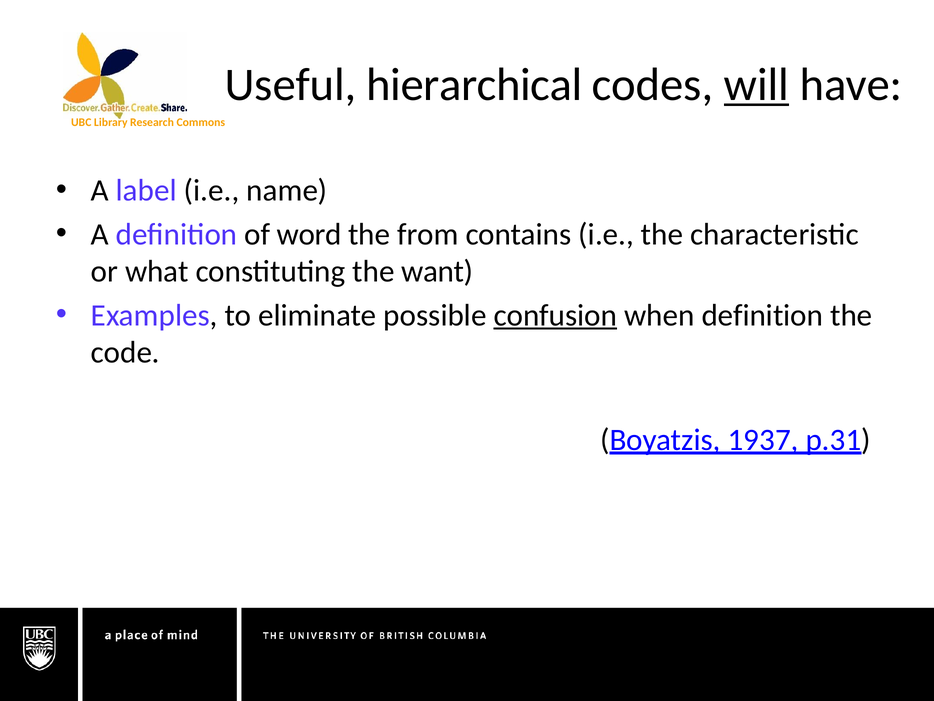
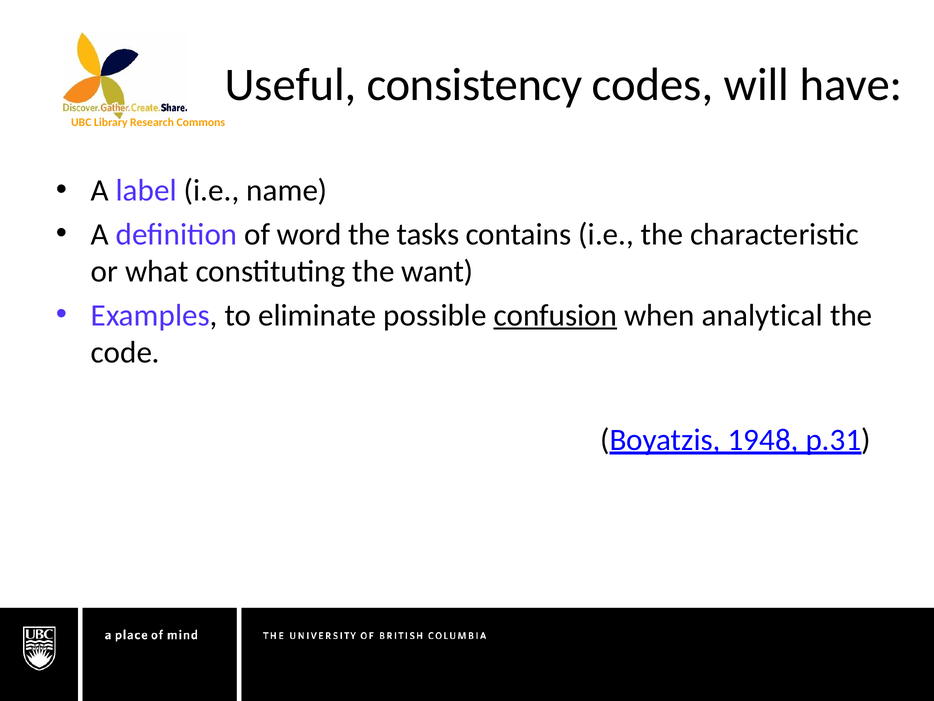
hierarchical: hierarchical -> consistency (474, 85)
will underline: present -> none (756, 85)
from: from -> tasks (428, 234)
when definition: definition -> analytical (762, 315)
1937: 1937 -> 1948 (763, 440)
